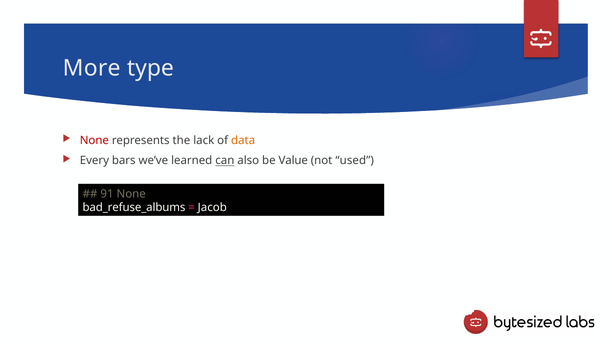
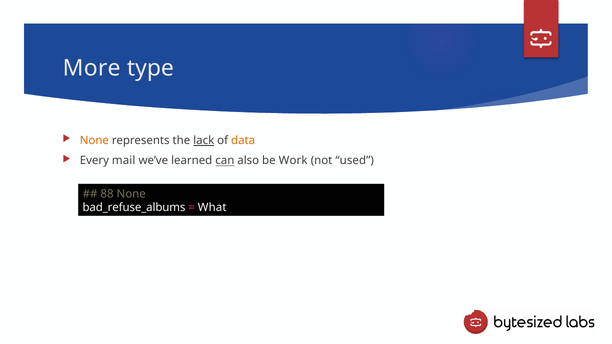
None colour: red -> orange (94, 141)
lack underline: none -> present (204, 141)
bars: bars -> mail (124, 161)
Value: Value -> Work (293, 161)
91: 91 -> 88 (107, 194)
Jacob: Jacob -> What (212, 208)
